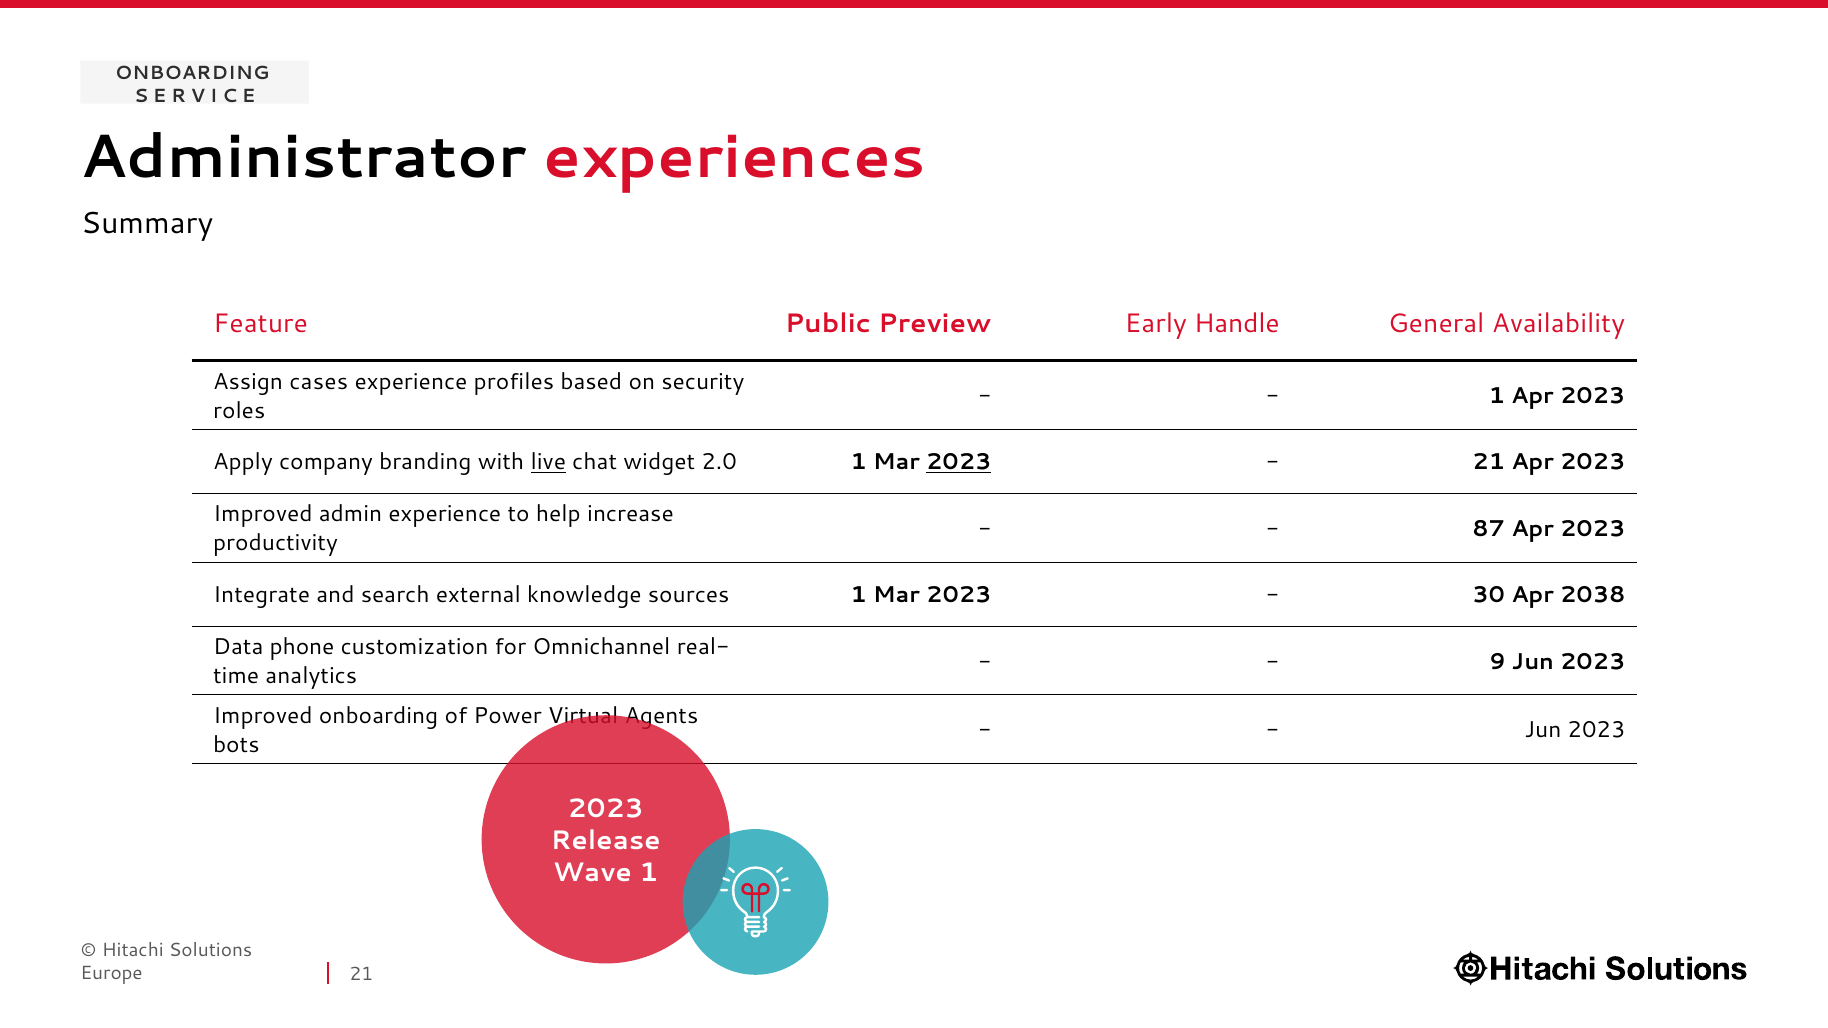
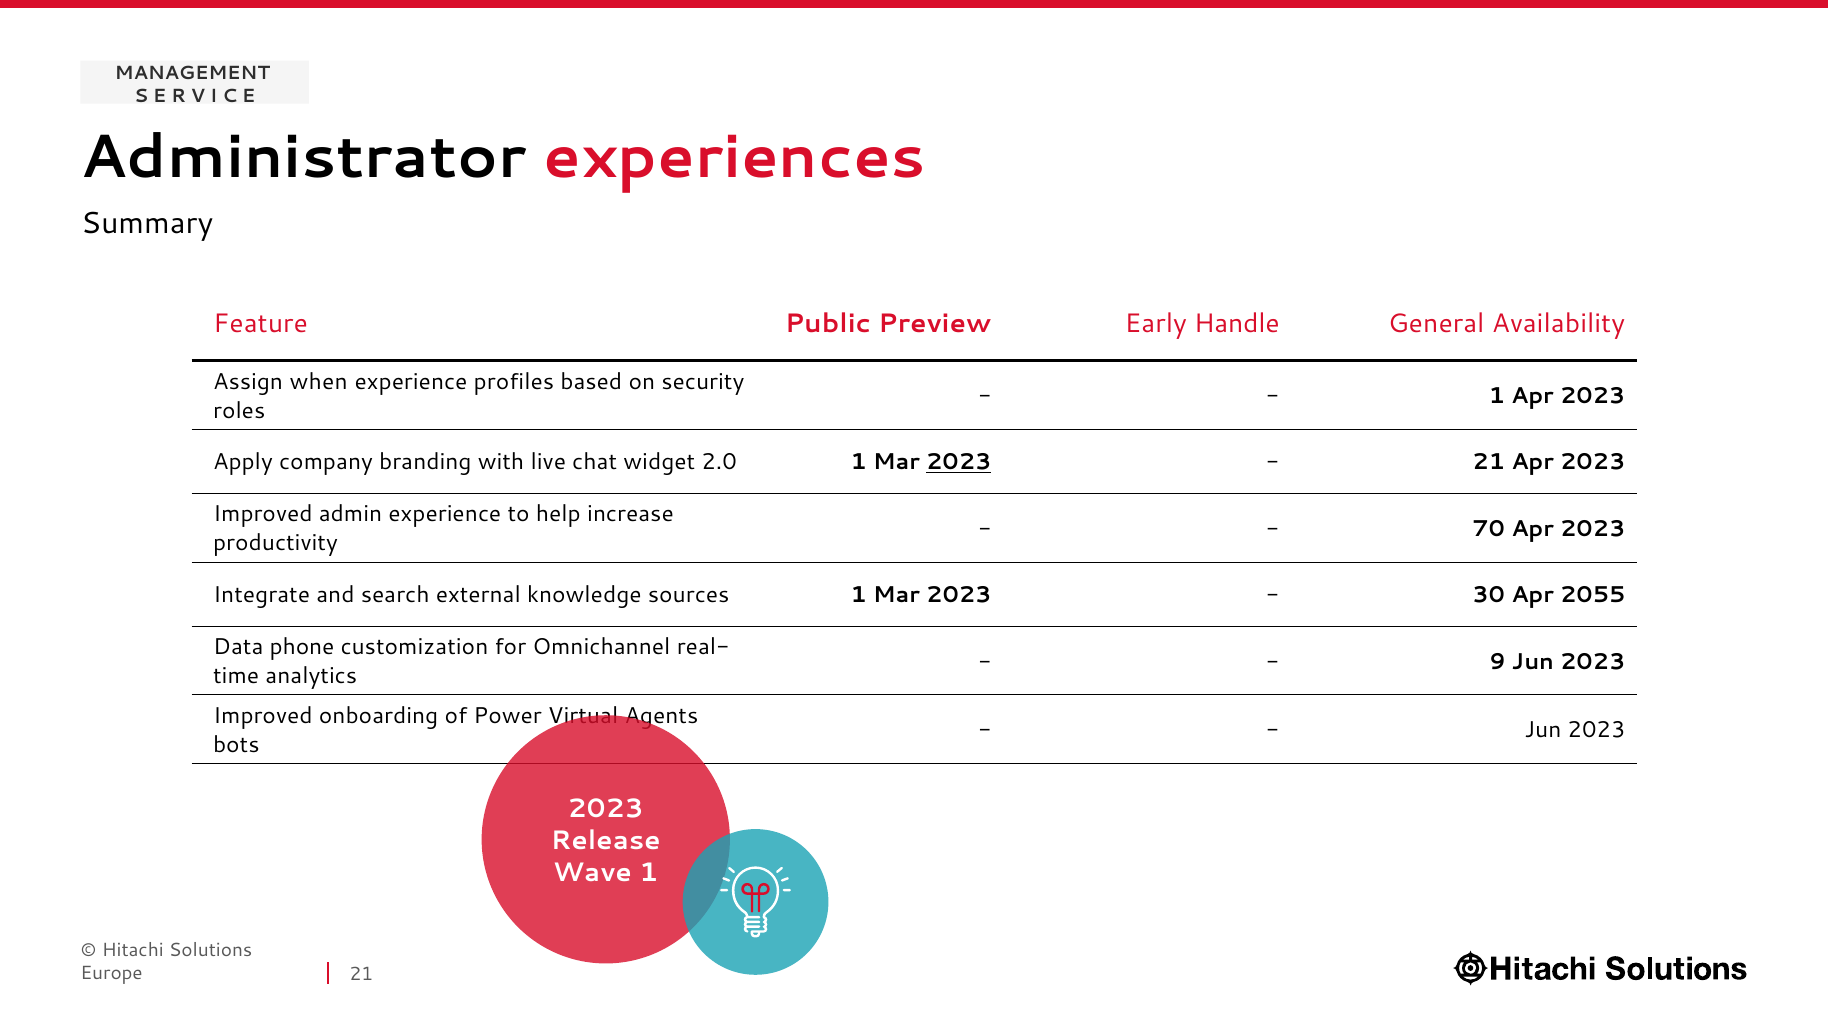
ONBOARDING: ONBOARDING -> MANAGEMENT (192, 73)
cases: cases -> when (319, 382)
live underline: present -> none (548, 463)
87: 87 -> 70 (1489, 529)
2038: 2038 -> 2055 (1593, 595)
